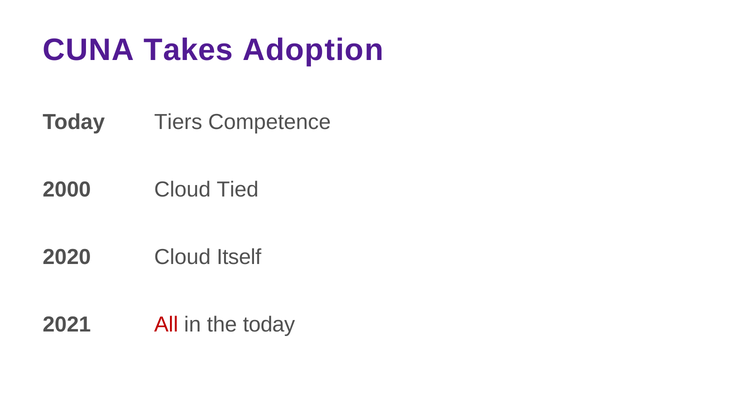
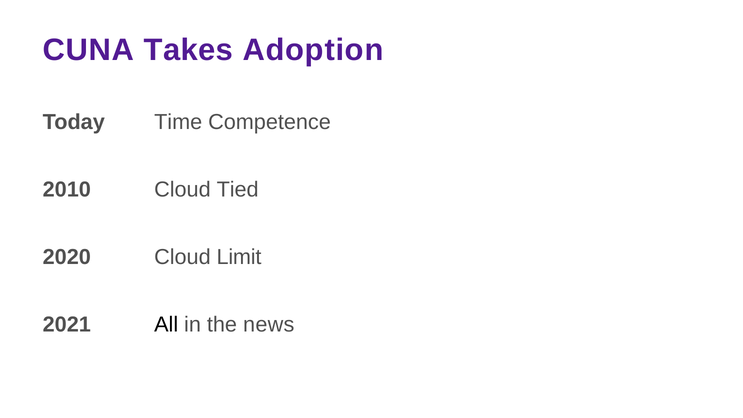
Tiers: Tiers -> Time (178, 122)
2000: 2000 -> 2010 (67, 189)
Itself: Itself -> Limit (239, 257)
All colour: red -> black (166, 325)
the today: today -> news (269, 325)
